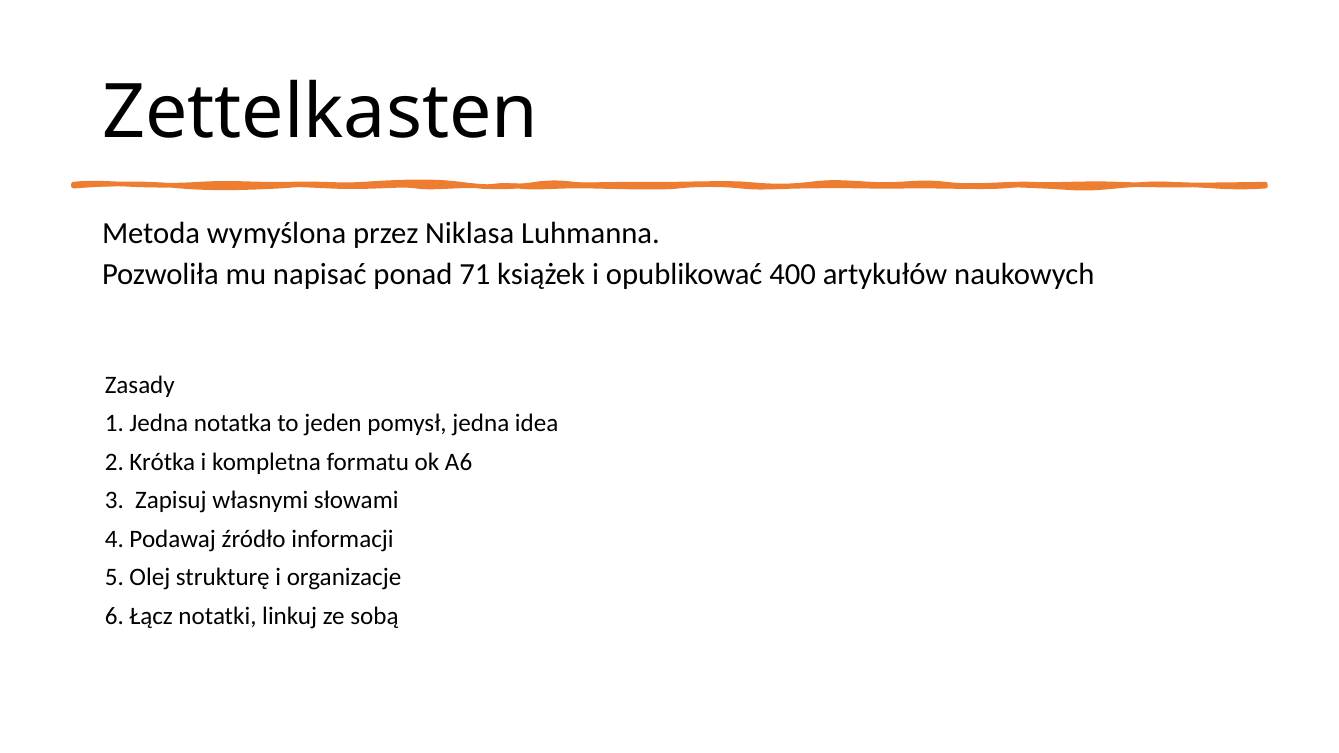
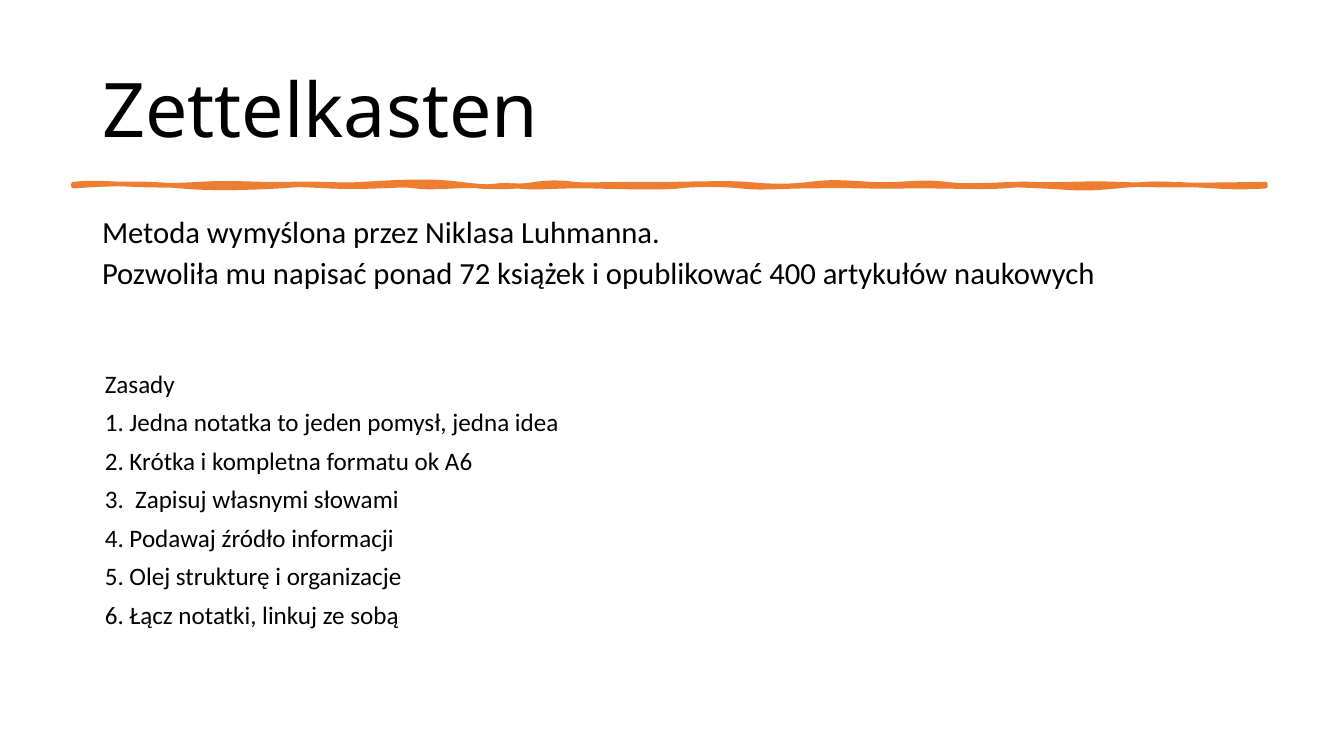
71: 71 -> 72 (475, 275)
